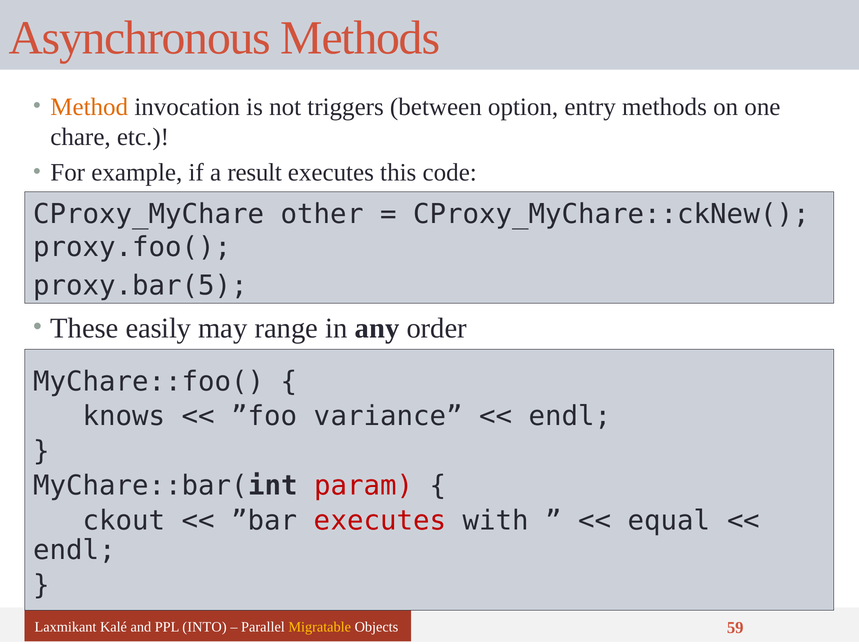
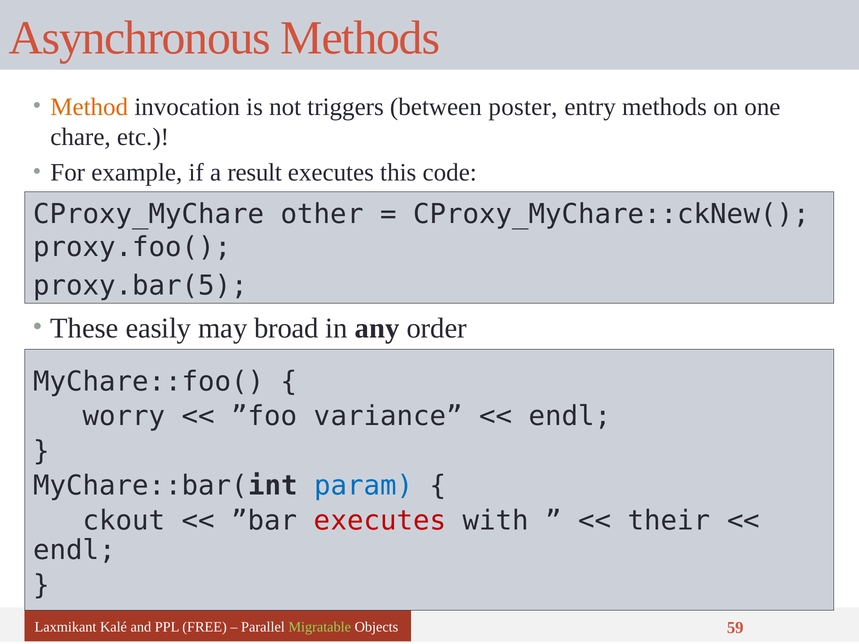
option: option -> poster (523, 107)
range: range -> broad (286, 328)
knows: knows -> worry (124, 417)
param colour: red -> blue (364, 486)
equal: equal -> their (669, 521)
INTO: INTO -> FREE (205, 627)
Migratable colour: yellow -> light green (320, 627)
